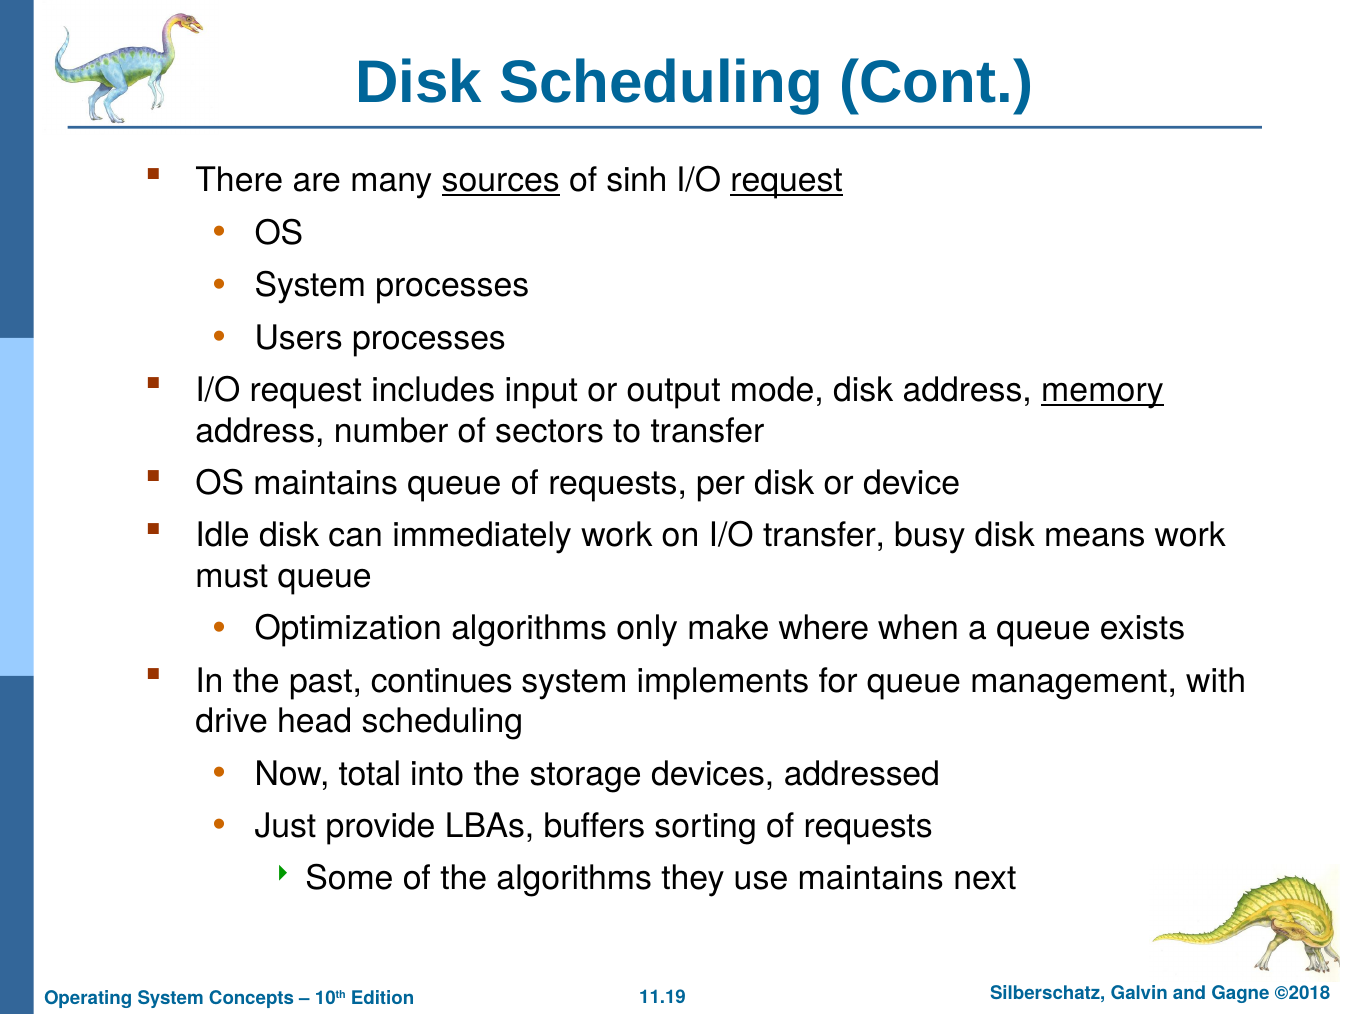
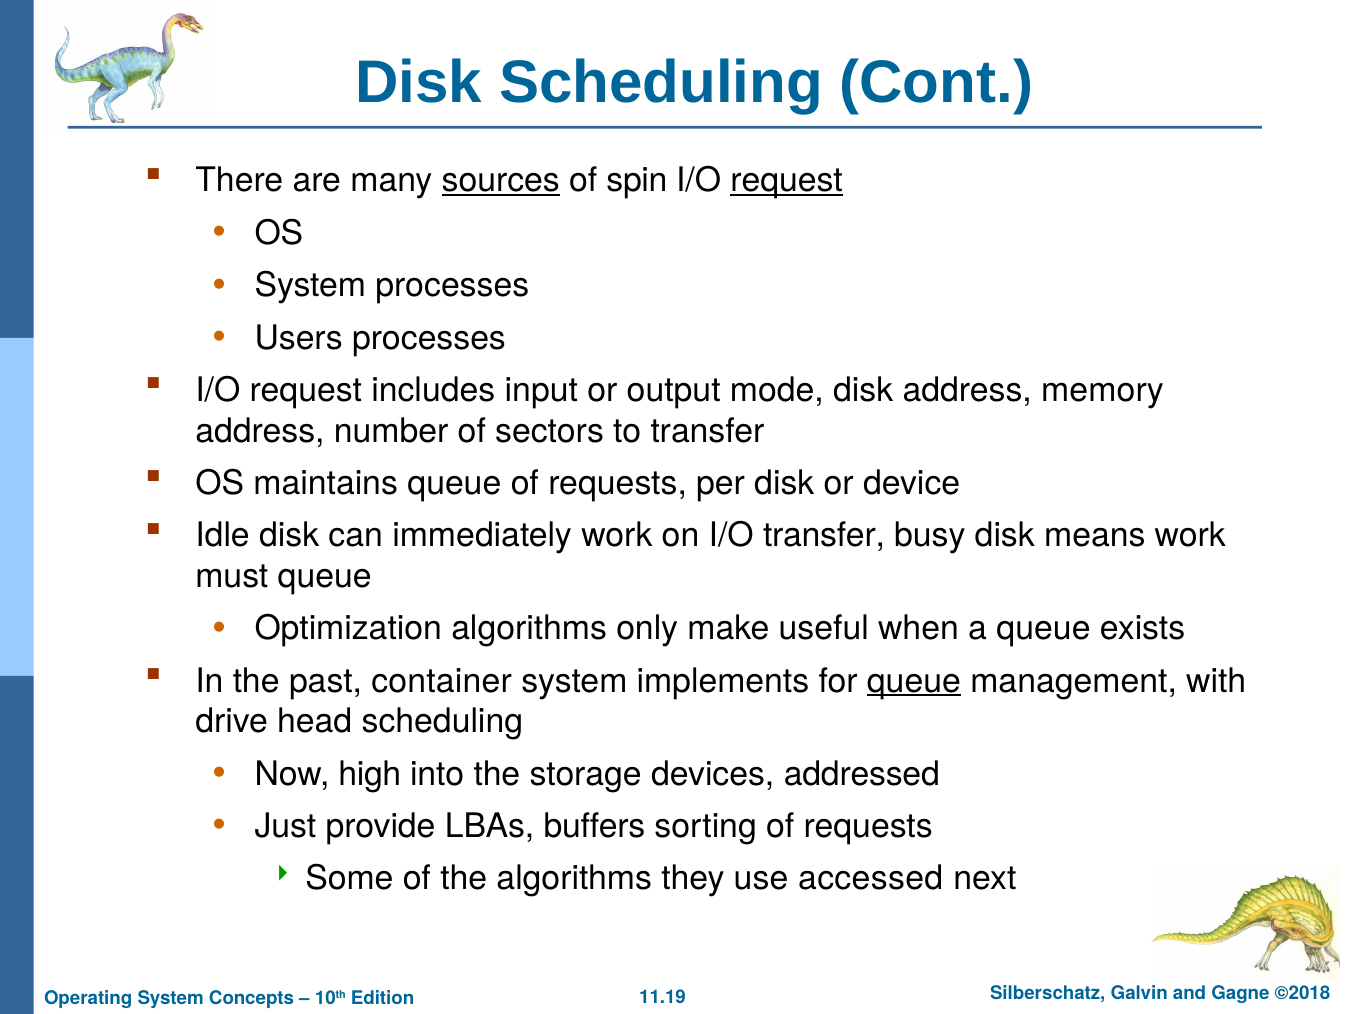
sinh: sinh -> spin (637, 181)
memory underline: present -> none (1102, 390)
where: where -> useful (824, 629)
continues: continues -> container (442, 681)
queue underline: none -> present (914, 681)
total: total -> high (370, 774)
use maintains: maintains -> accessed (871, 879)
